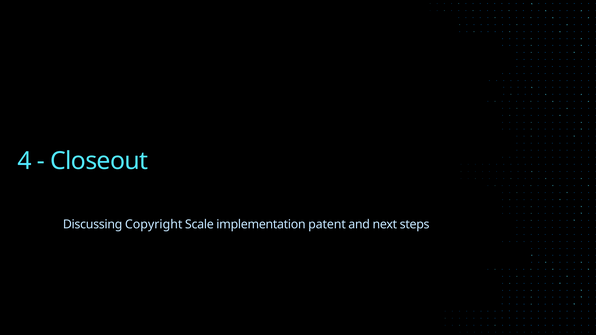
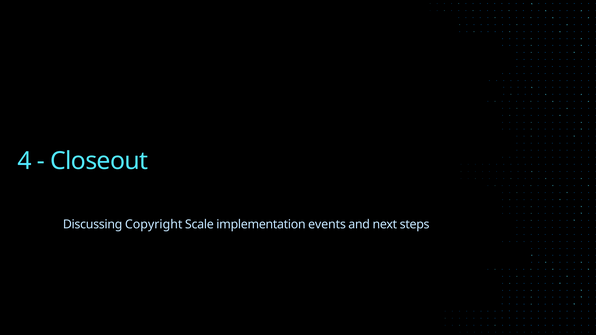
patent: patent -> events (327, 225)
